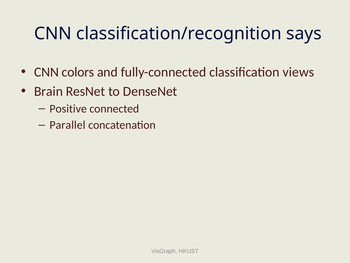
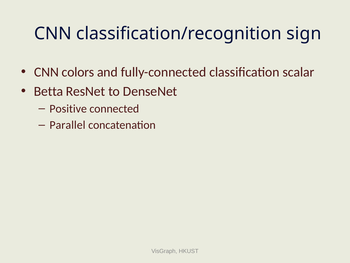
says: says -> sign (304, 34)
views: views -> scalar (299, 72)
Brain: Brain -> Betta (49, 91)
